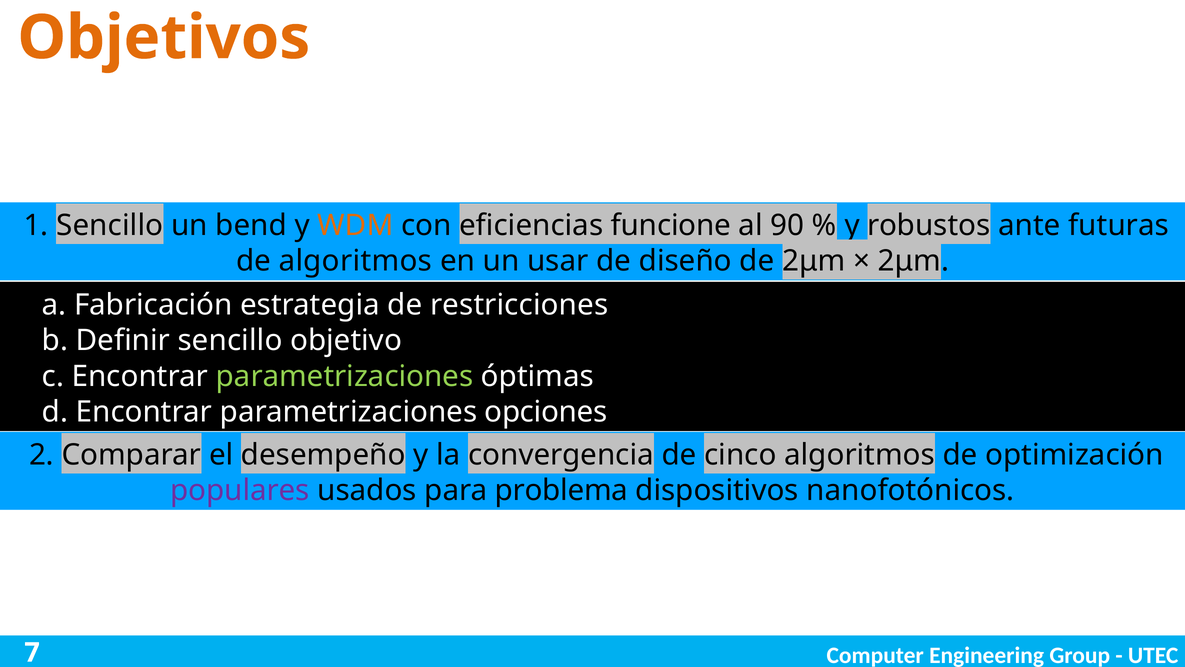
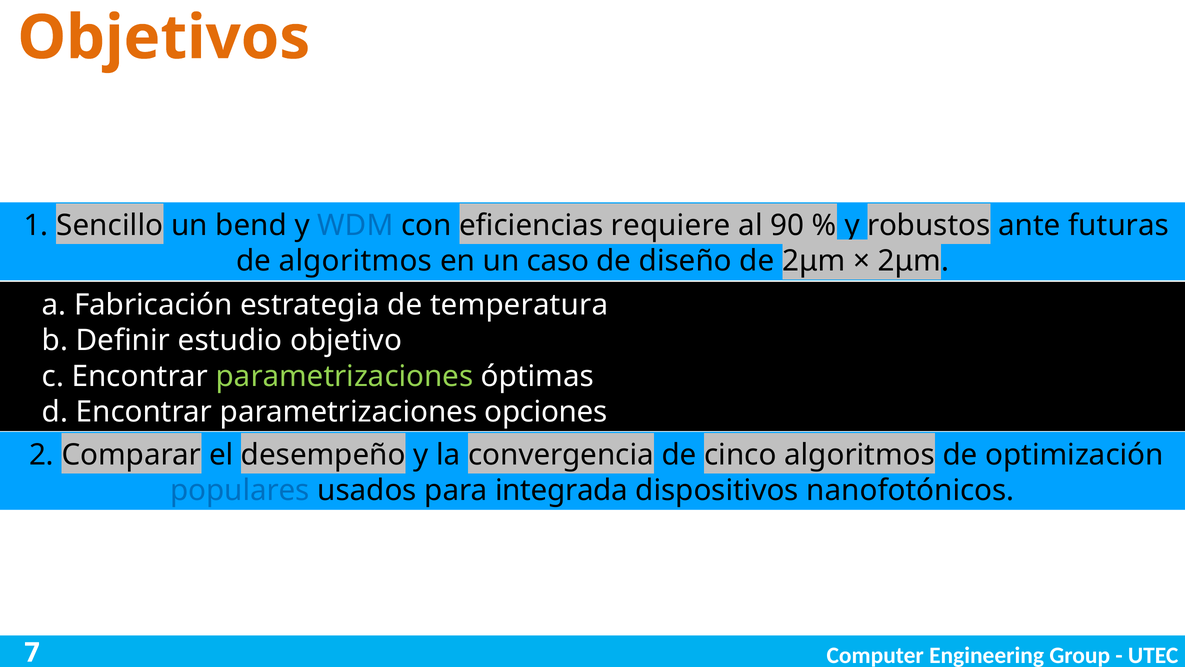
WDM colour: orange -> blue (355, 225)
funcione: funcione -> requiere (671, 225)
usar: usar -> caso (558, 261)
restricciones: restricciones -> temperatura (519, 305)
Definir sencillo: sencillo -> estudio (230, 340)
populares colour: purple -> blue (240, 490)
problema: problema -> integrada (562, 490)
